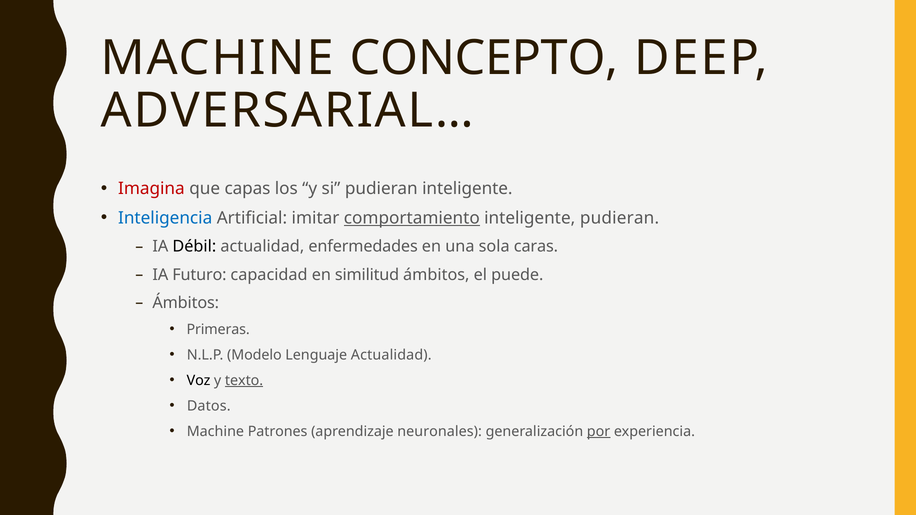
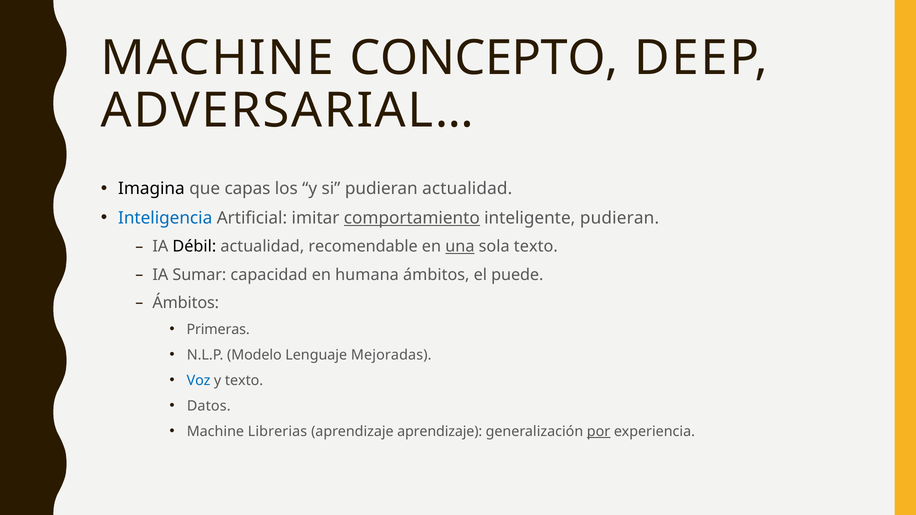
Imagina colour: red -> black (151, 189)
pudieran inteligente: inteligente -> actualidad (467, 189)
enfermedades: enfermedades -> recomendable (363, 247)
una underline: none -> present (460, 247)
sola caras: caras -> texto (536, 247)
Futuro: Futuro -> Sumar (199, 275)
similitud: similitud -> humana (367, 275)
Lenguaje Actualidad: Actualidad -> Mejoradas (391, 355)
Voz colour: black -> blue (199, 381)
texto underline: present -> none (244, 381)
Patrones: Patrones -> Librerias (277, 432)
aprendizaje neuronales: neuronales -> aprendizaje (440, 432)
